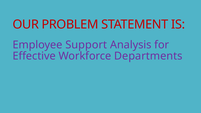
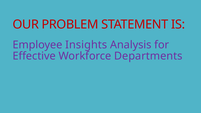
Support: Support -> Insights (86, 45)
